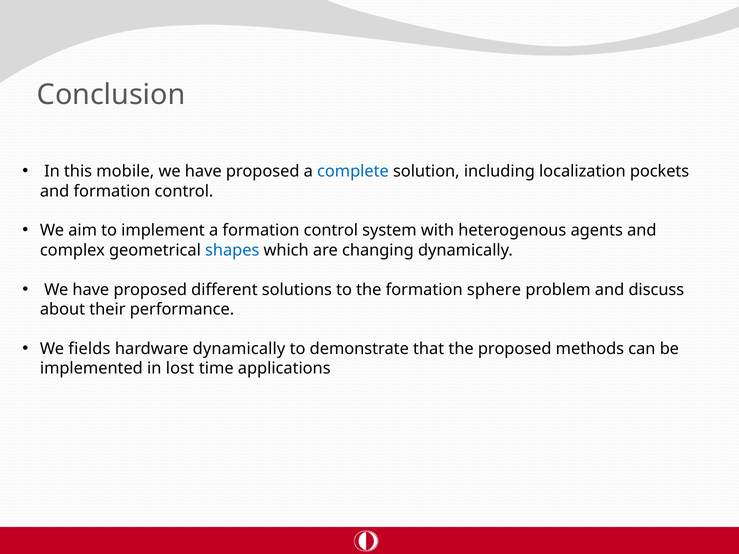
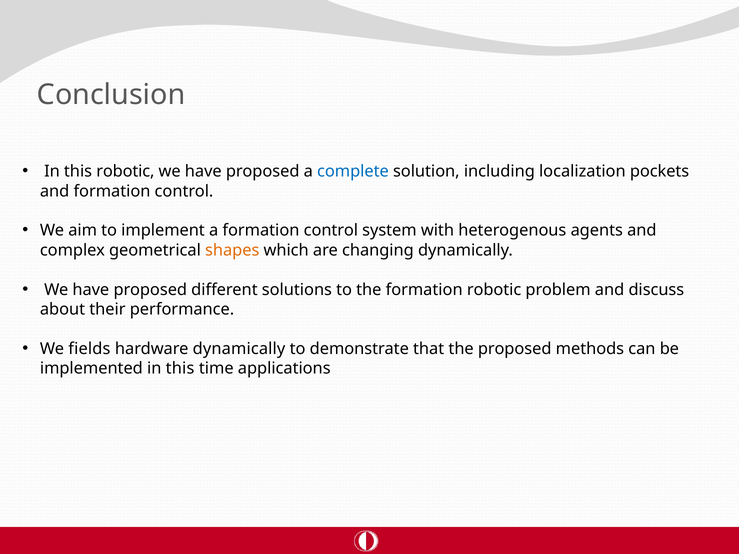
this mobile: mobile -> robotic (125, 172)
shapes colour: blue -> orange (232, 250)
formation sphere: sphere -> robotic (494, 290)
implemented in lost: lost -> this (180, 369)
